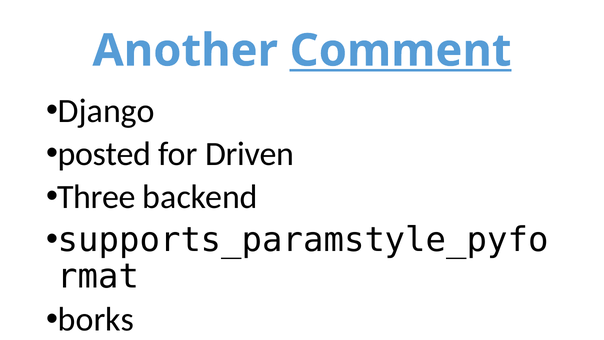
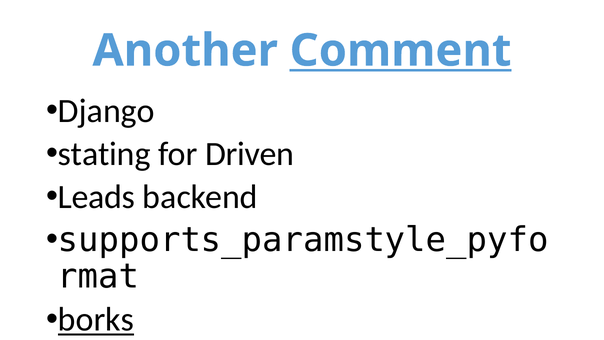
posted: posted -> stating (104, 154)
Three: Three -> Leads (97, 197)
borks underline: none -> present (96, 319)
